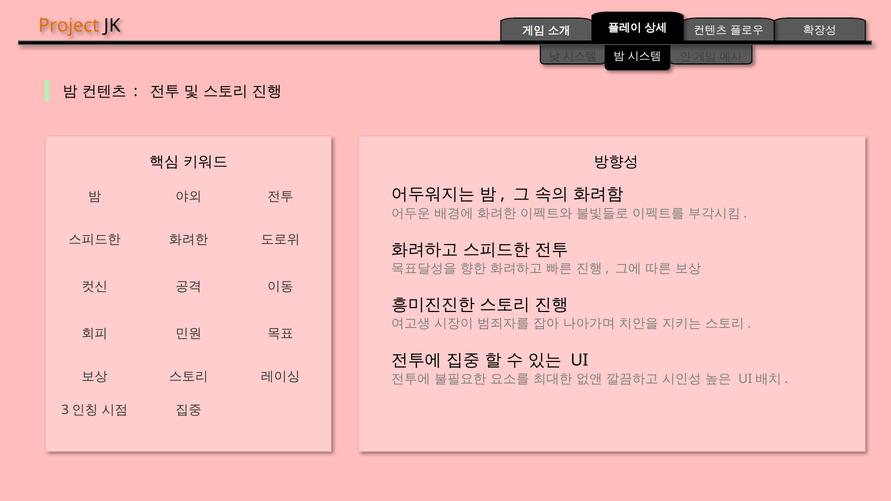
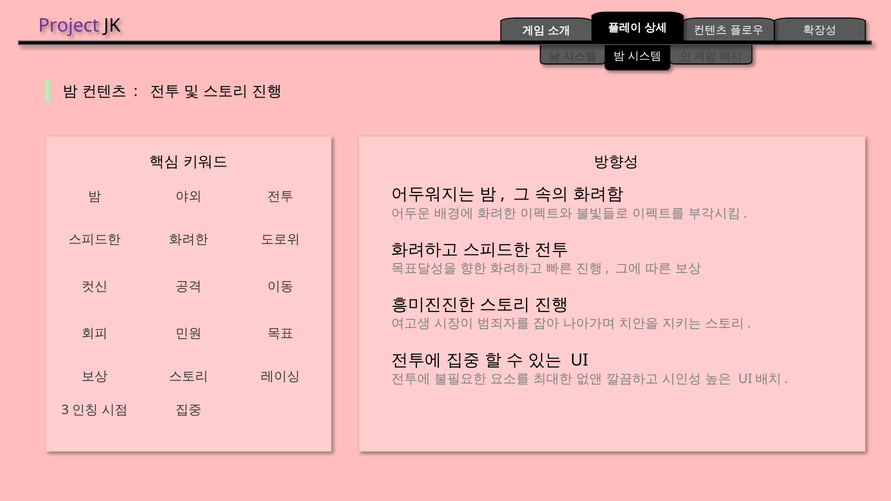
Project colour: orange -> purple (69, 25)
